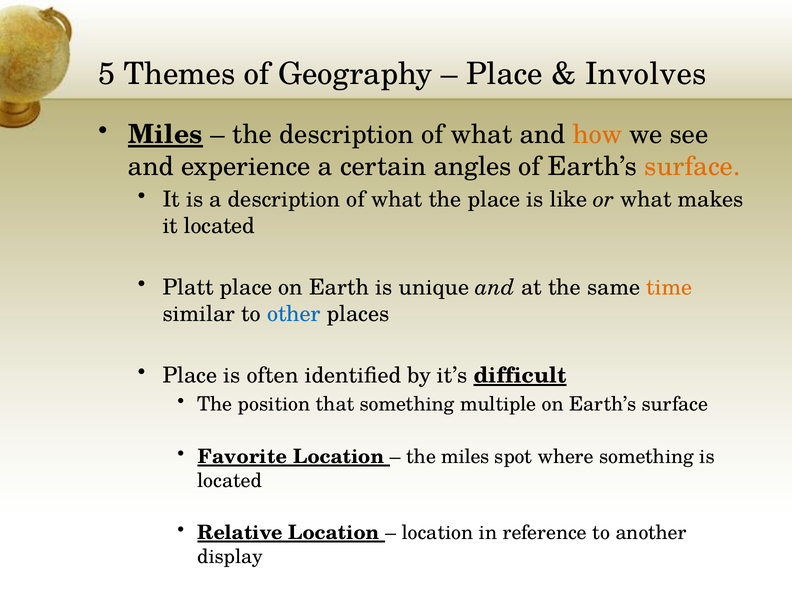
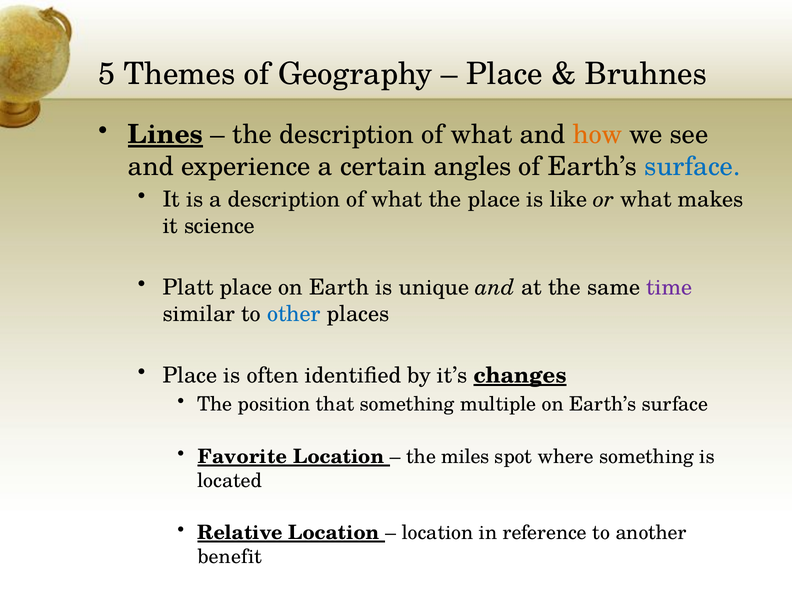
Involves: Involves -> Bruhnes (646, 74)
Miles: Miles -> Lines (166, 135)
surface colour: orange -> blue (692, 166)
it located: located -> science (219, 226)
time colour: orange -> purple (669, 288)
difficult: difficult -> changes (520, 376)
display: display -> benefit (230, 557)
